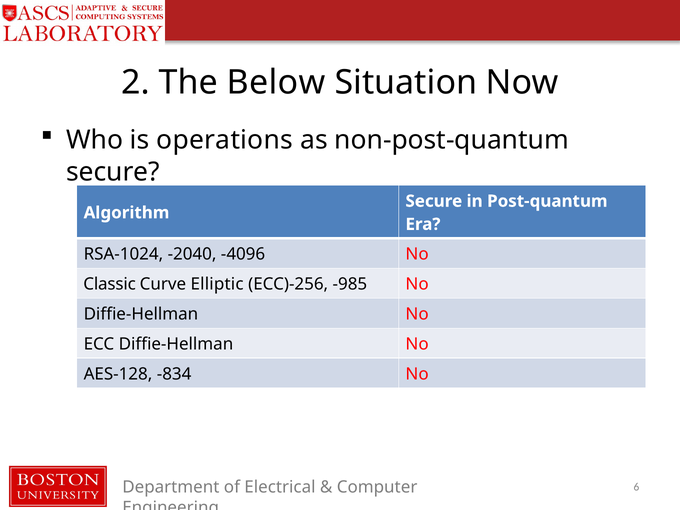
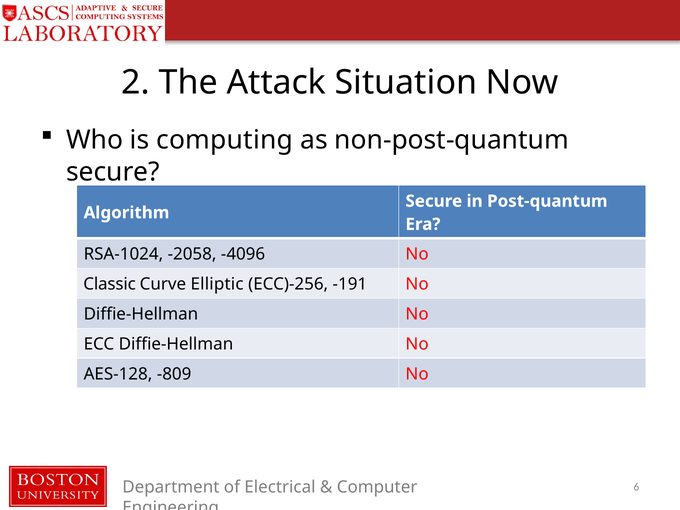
Below: Below -> Attack (276, 83)
operations: operations -> computing (225, 140)
-2040: -2040 -> -2058 (192, 254)
-985: -985 -> -191 (350, 284)
-834: -834 -> -809 (174, 374)
